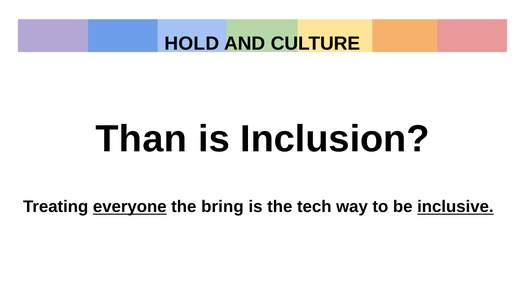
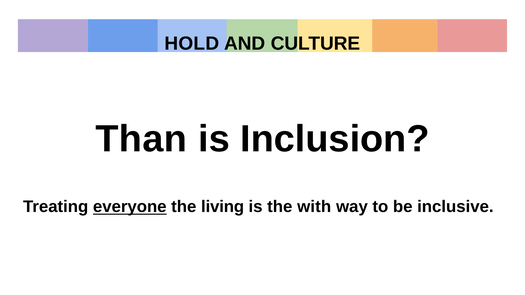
bring: bring -> living (223, 207)
tech: tech -> with (314, 207)
inclusive underline: present -> none (455, 207)
